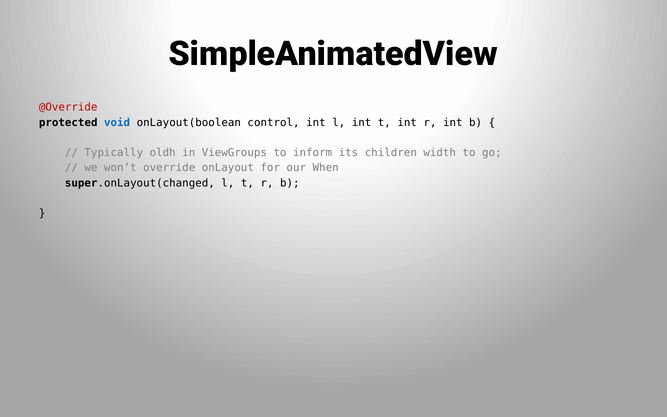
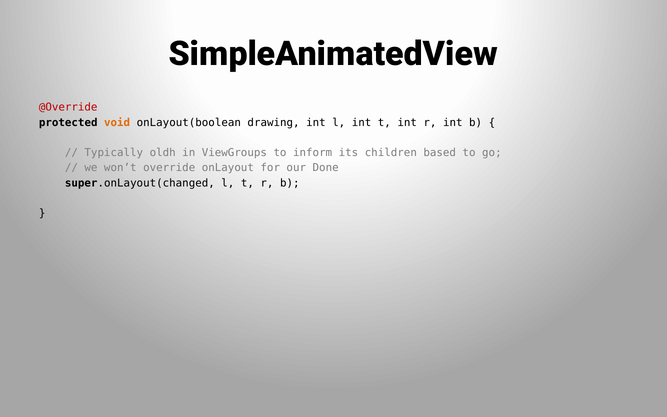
void colour: blue -> orange (117, 122)
control: control -> drawing (274, 122)
width: width -> based (440, 153)
When: When -> Done (326, 168)
